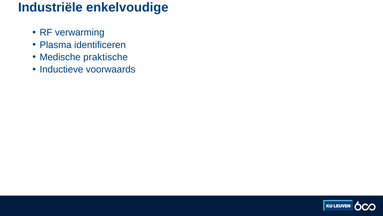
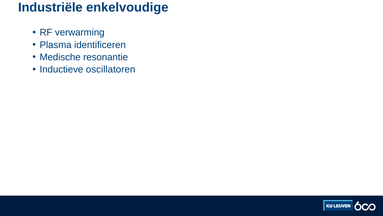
praktische: praktische -> resonantie (106, 57)
voorwaards: voorwaards -> oscillatoren (111, 69)
